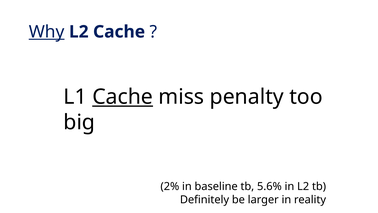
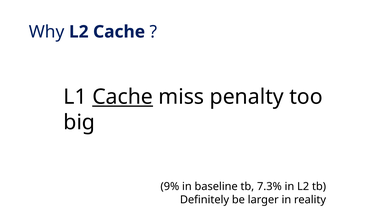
Why underline: present -> none (47, 32)
2%: 2% -> 9% (170, 186)
5.6%: 5.6% -> 7.3% (269, 186)
